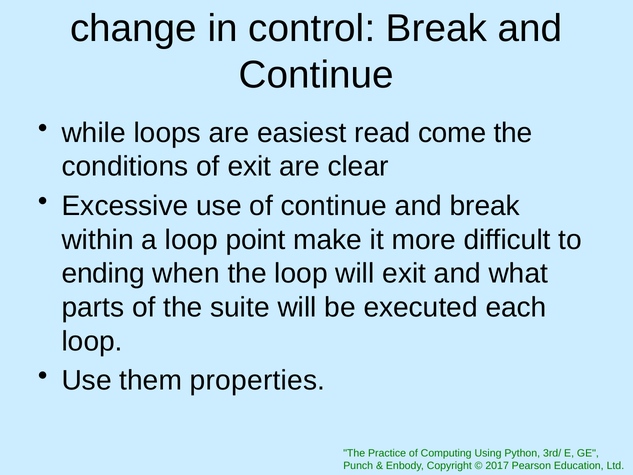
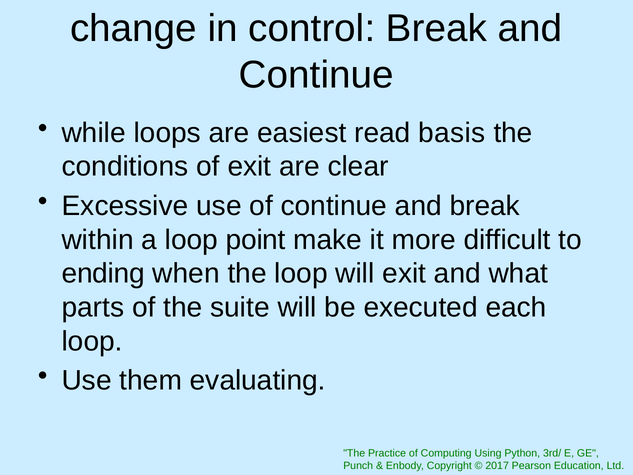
come: come -> basis (452, 133)
properties: properties -> evaluating (258, 380)
